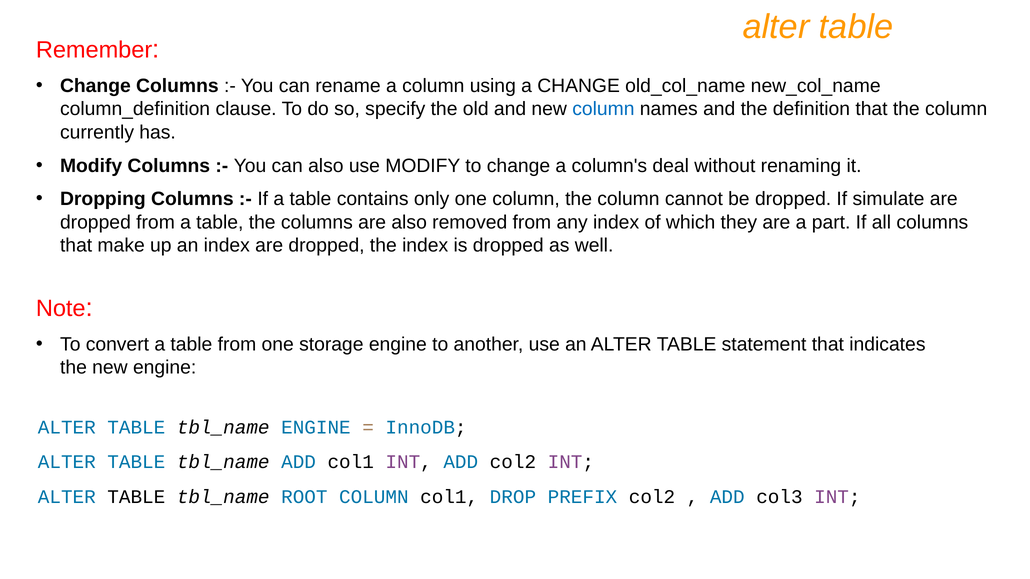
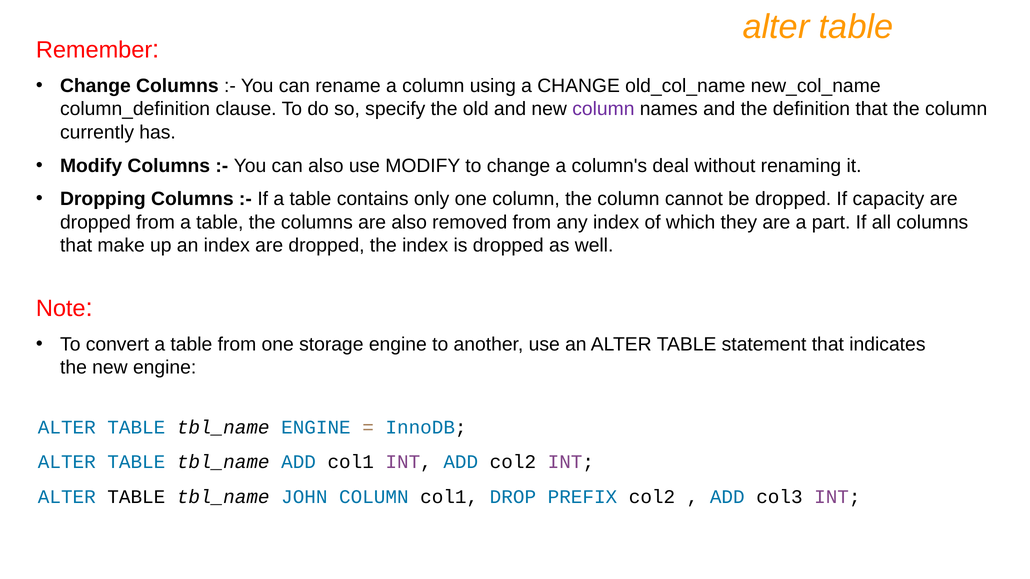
column colour: blue -> purple (603, 109)
simulate: simulate -> capacity (888, 199)
ROOT: ROOT -> JOHN (304, 497)
